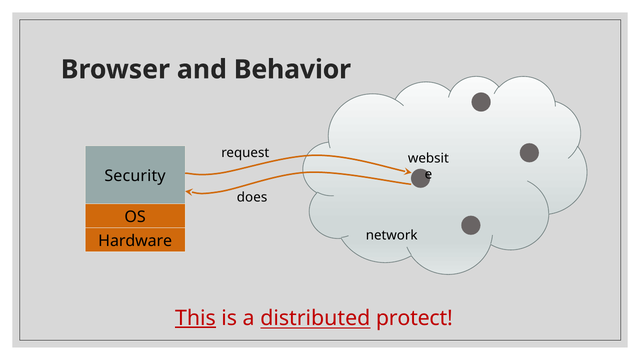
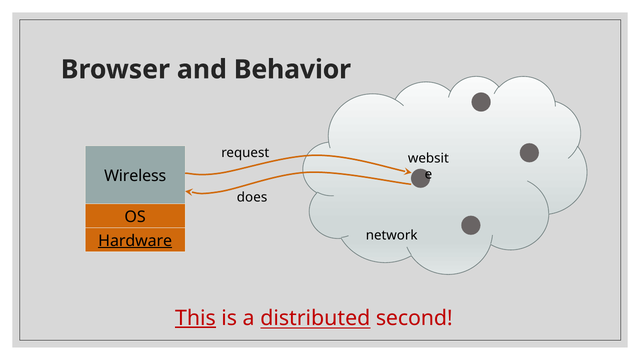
Security: Security -> Wireless (135, 176)
Hardware underline: none -> present (135, 241)
protect: protect -> second (414, 318)
